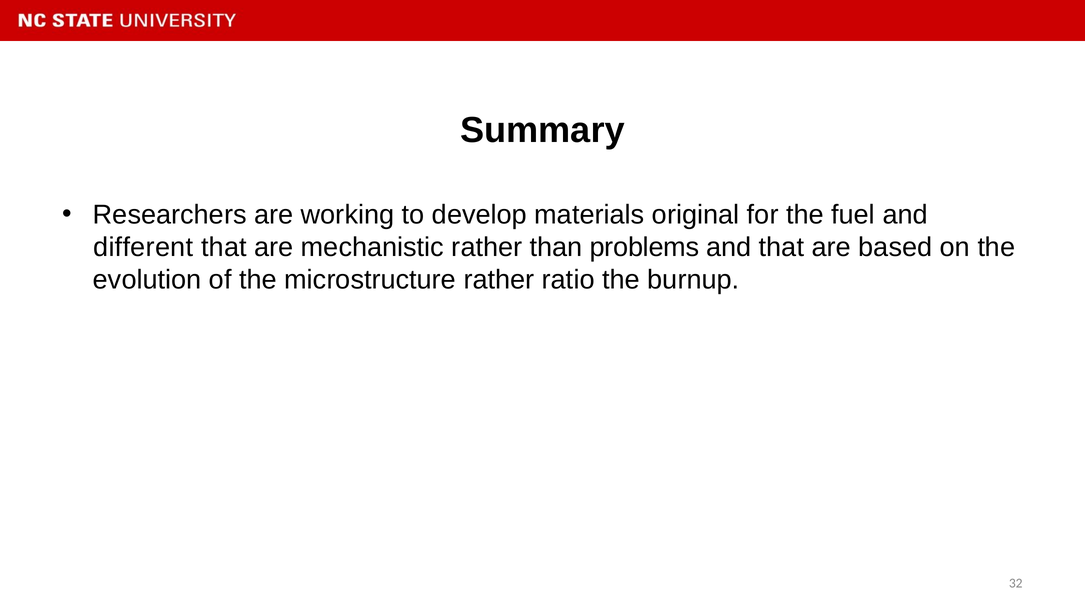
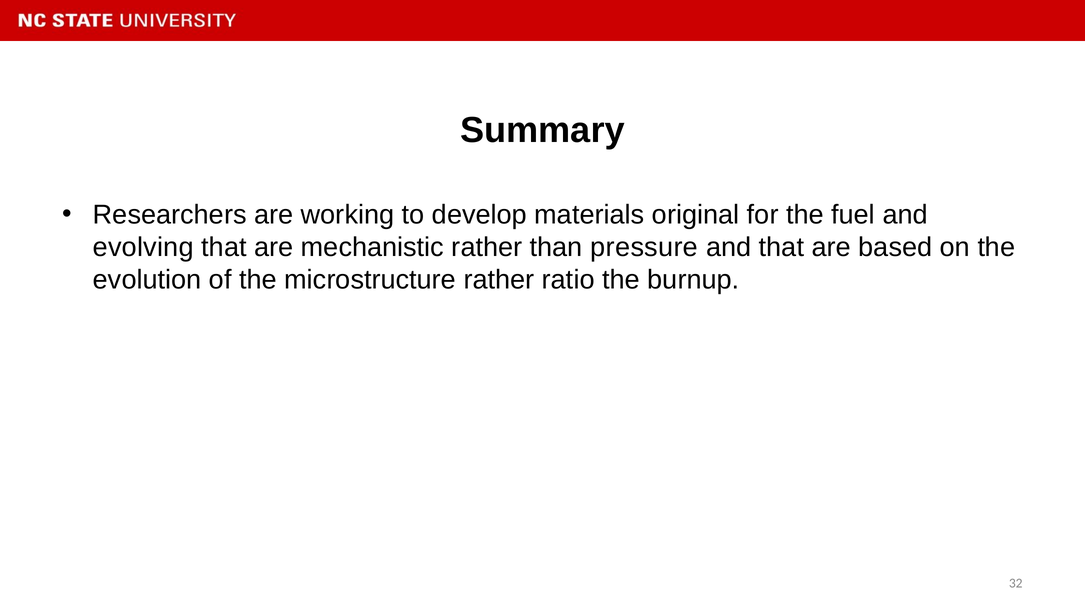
different: different -> evolving (143, 247)
problems: problems -> pressure (644, 247)
